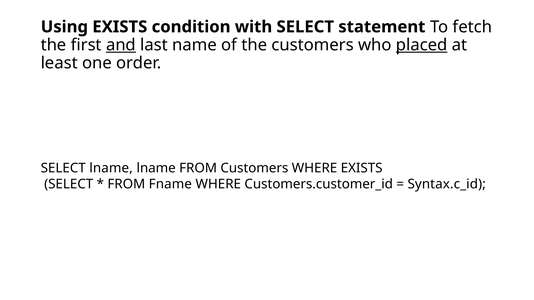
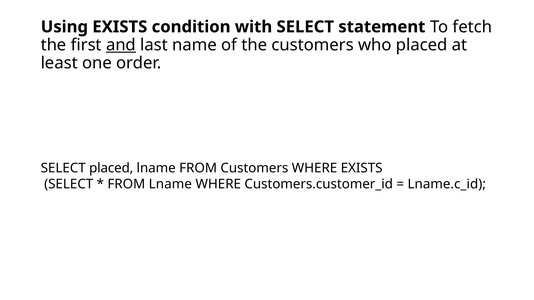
placed underline: present -> none (422, 45)
SELECT lname: lname -> placed (111, 168)
FROM Fname: Fname -> Lname (170, 184)
Syntax.c_id: Syntax.c_id -> Lname.c_id (447, 184)
